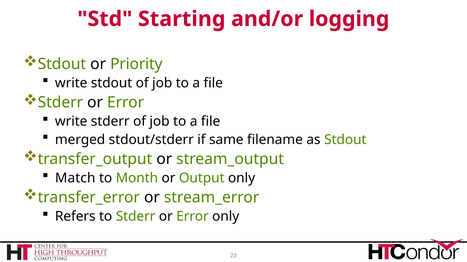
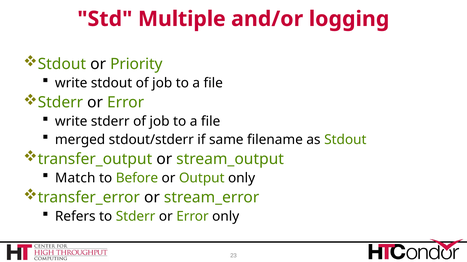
Starting: Starting -> Multiple (182, 19)
Month: Month -> Before (137, 178)
